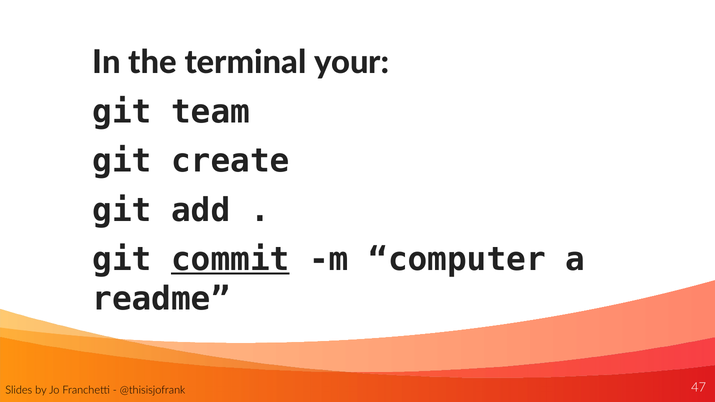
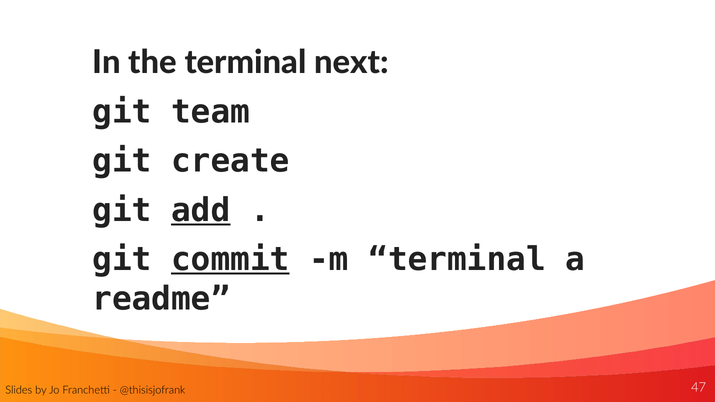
your: your -> next (352, 63)
add underline: none -> present (201, 210)
m computer: computer -> terminal (457, 260)
